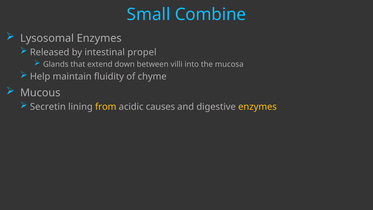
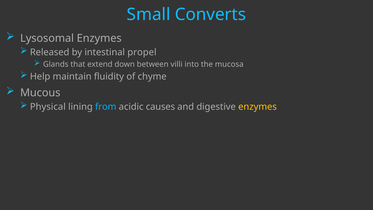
Combine: Combine -> Converts (210, 14)
Secretin: Secretin -> Physical (48, 107)
from colour: yellow -> light blue (106, 107)
